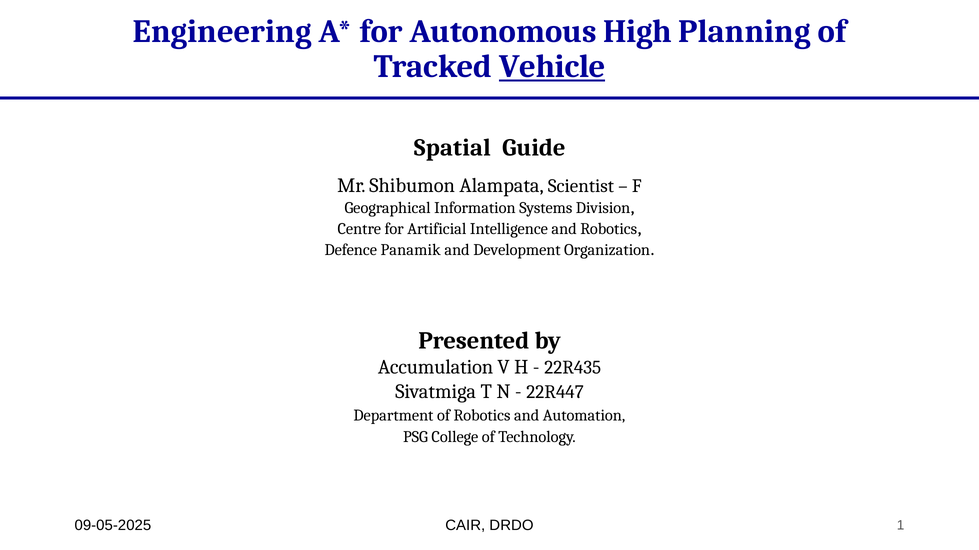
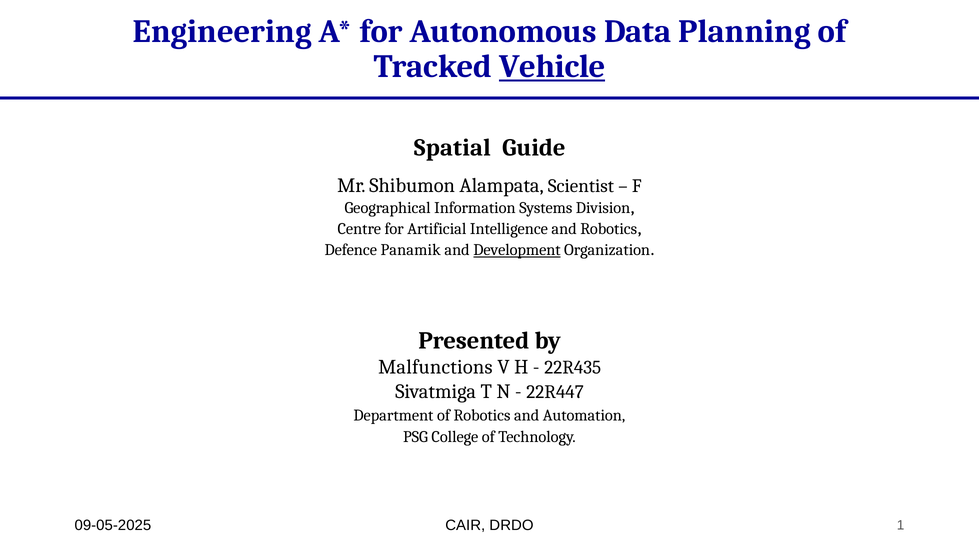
High: High -> Data (638, 31)
Development underline: none -> present (517, 250)
Accumulation: Accumulation -> Malfunctions (435, 368)
